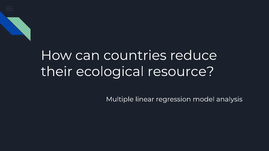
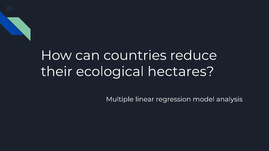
resource: resource -> hectares (181, 72)
